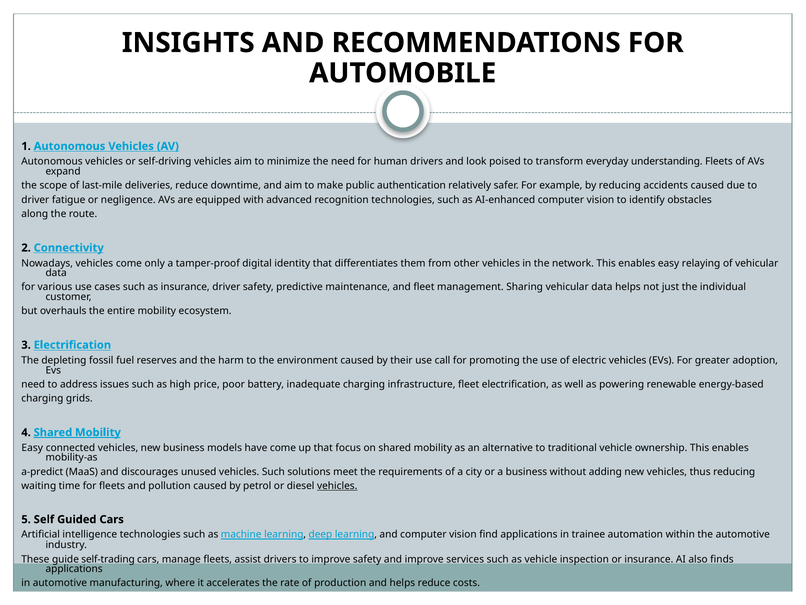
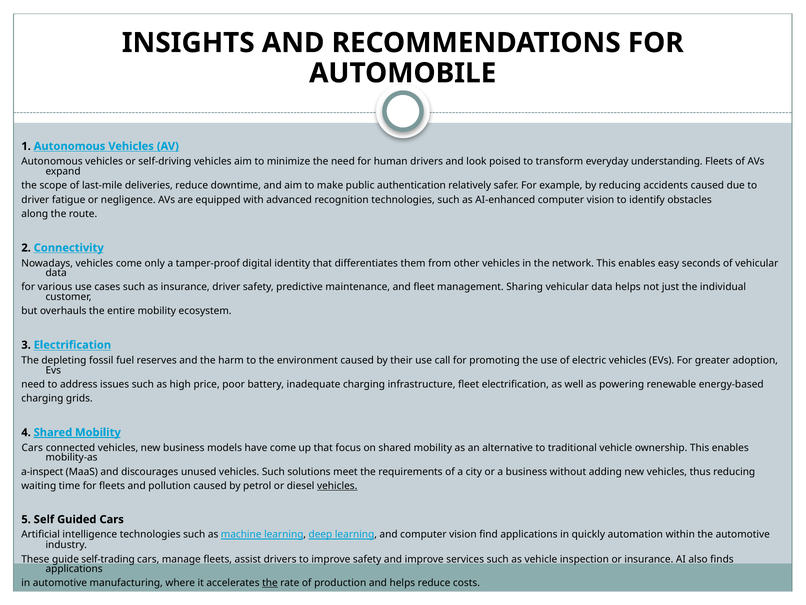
relaying: relaying -> seconds (701, 263)
Easy: Easy -> Cars (32, 448)
a-predict: a-predict -> a-inspect (42, 471)
trainee: trainee -> quickly (588, 534)
the underline: none -> present (270, 583)
